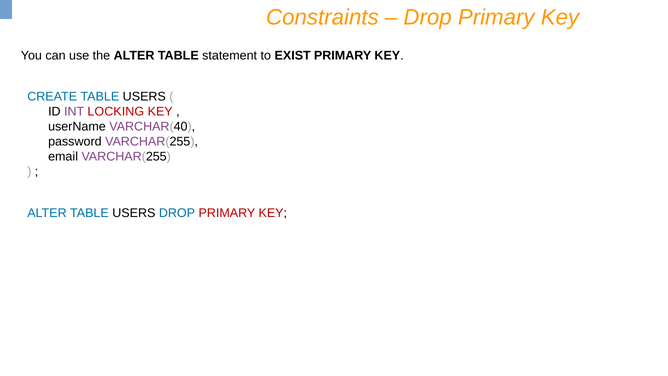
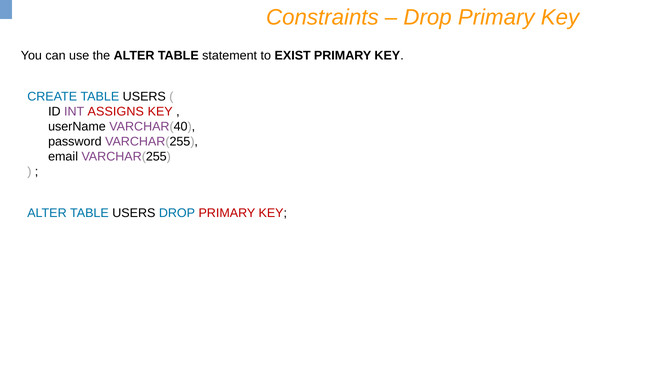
LOCKING: LOCKING -> ASSIGNS (116, 111)
